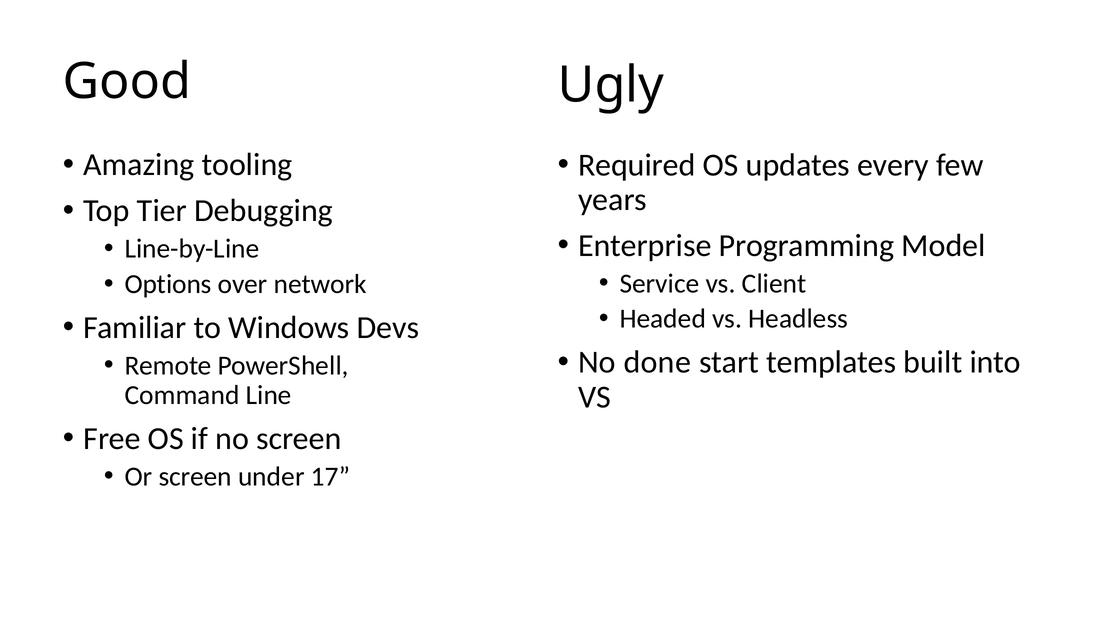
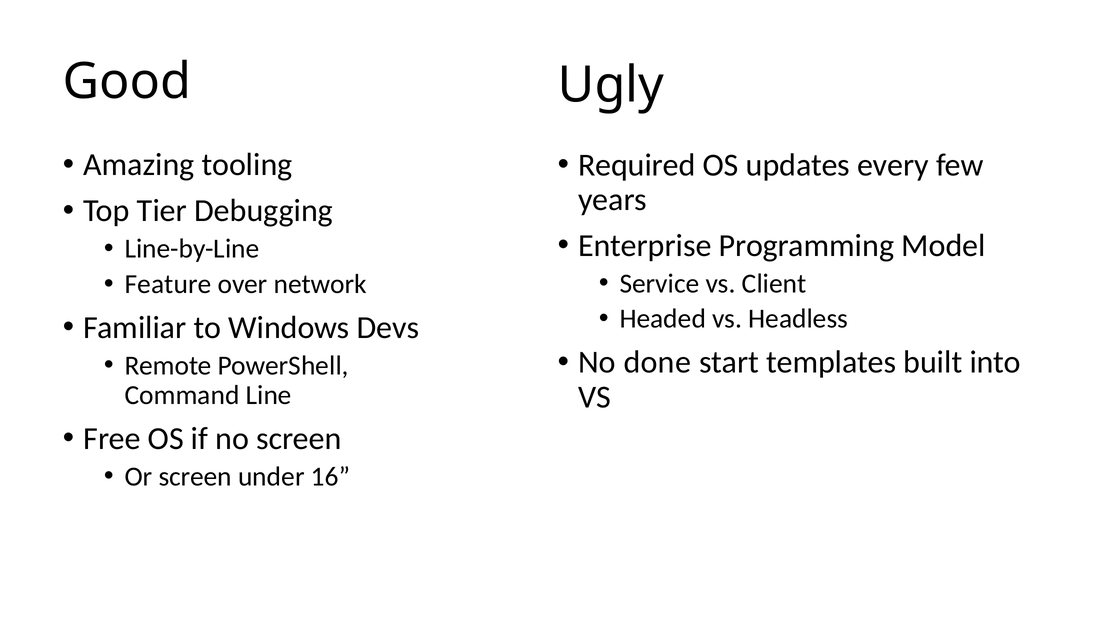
Options: Options -> Feature (168, 284)
17: 17 -> 16 (330, 477)
